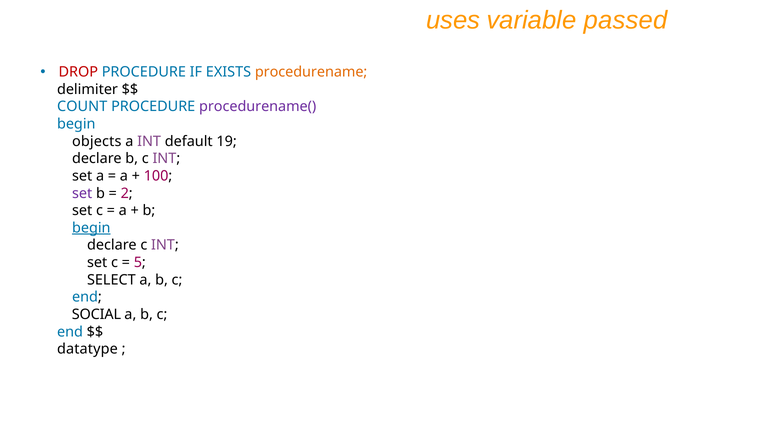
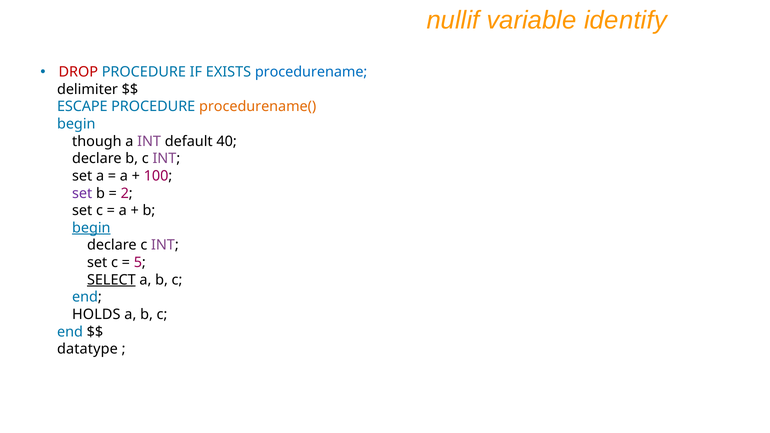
uses: uses -> nullif (453, 20)
passed: passed -> identify (626, 20)
procedurename colour: orange -> blue (311, 72)
COUNT: COUNT -> ESCAPE (82, 107)
procedurename( colour: purple -> orange (258, 107)
objects: objects -> though (97, 141)
19: 19 -> 40 (227, 141)
SELECT underline: none -> present (111, 280)
SOCIAL: SOCIAL -> HOLDS (96, 315)
